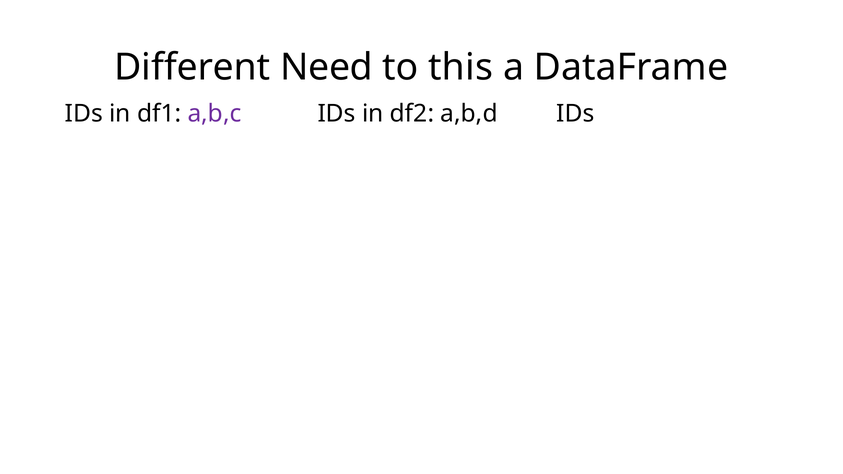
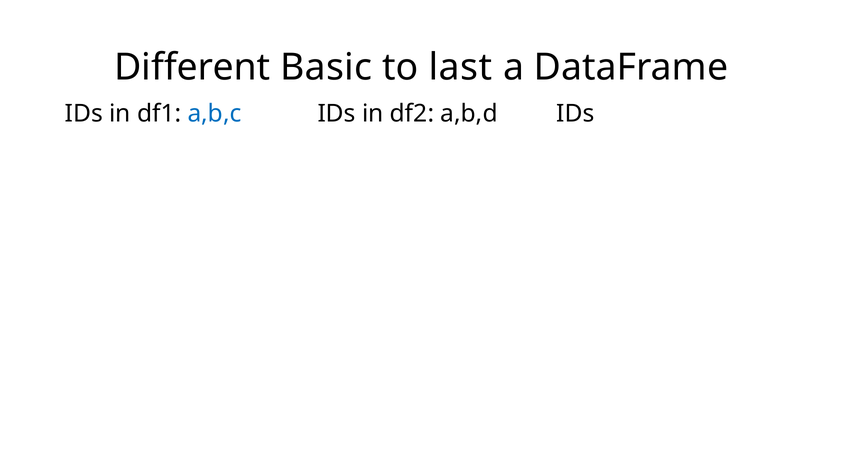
Need: Need -> Basic (326, 67)
this: this -> last (461, 67)
a,b,c colour: purple -> blue (215, 114)
